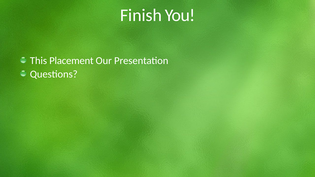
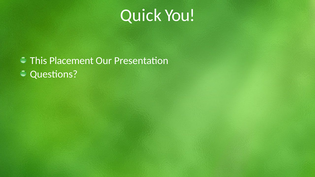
Finish: Finish -> Quick (141, 15)
